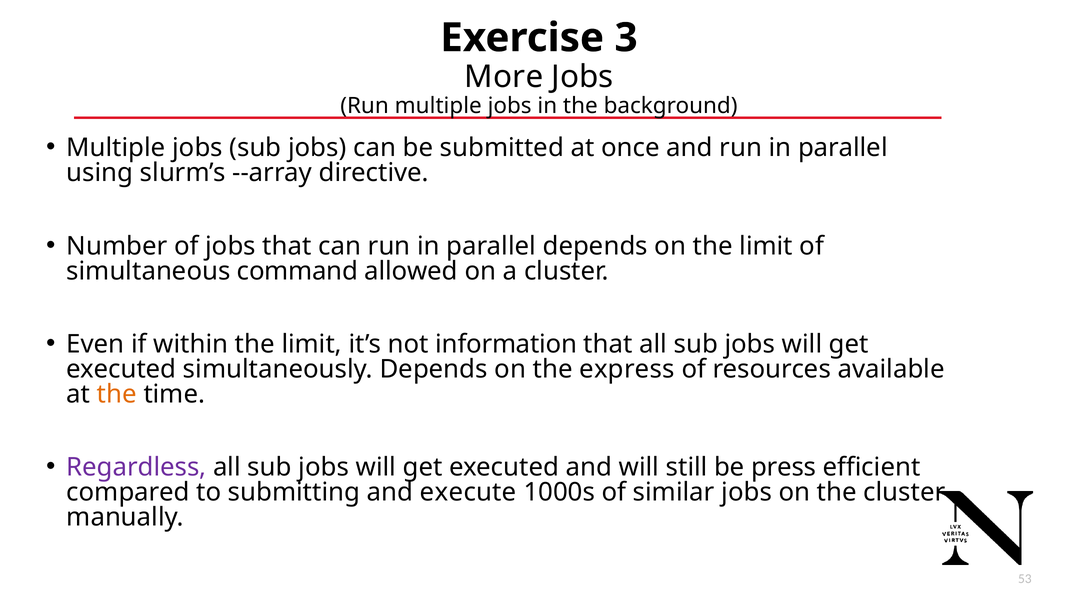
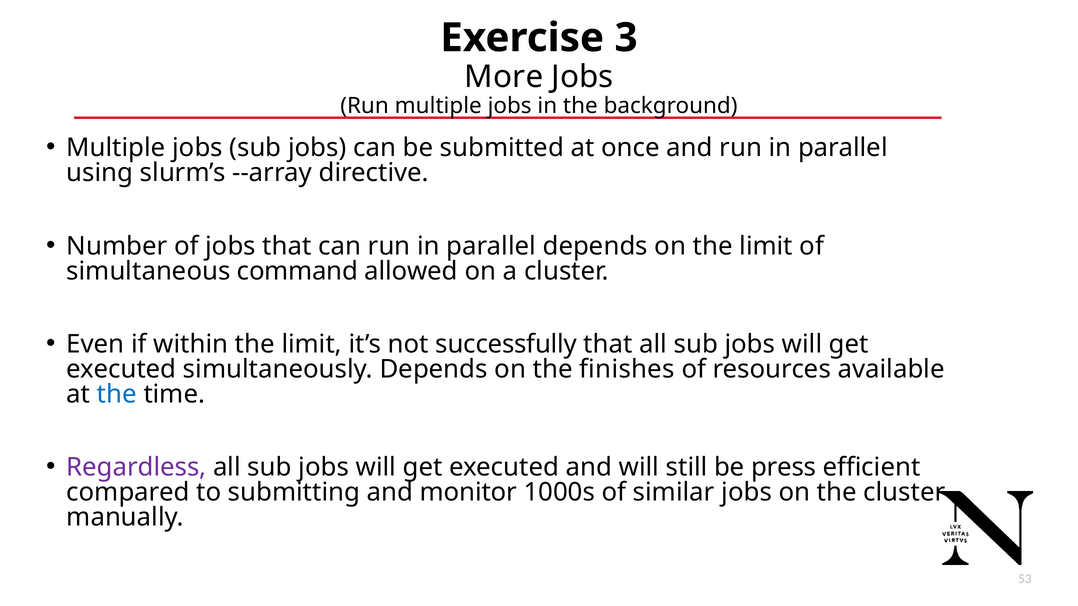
information: information -> successfully (506, 344)
express: express -> finishes (627, 369)
the colour: orange -> blue (117, 395)
execute: execute -> monitor (468, 493)
